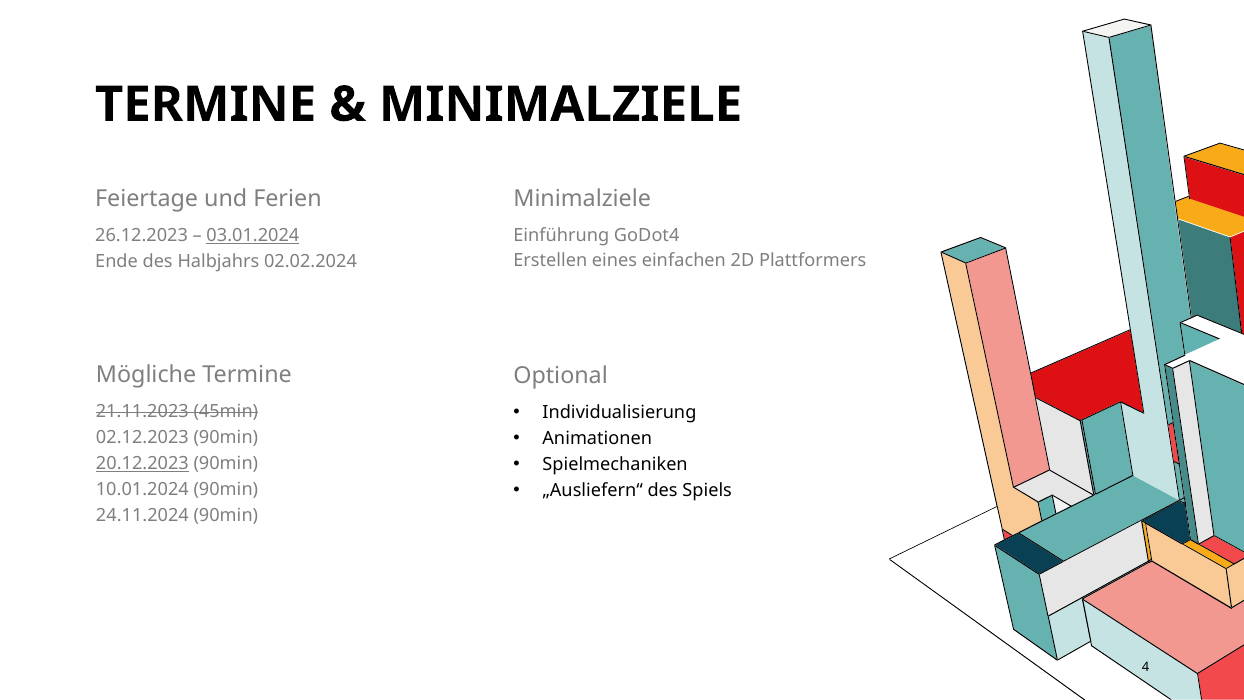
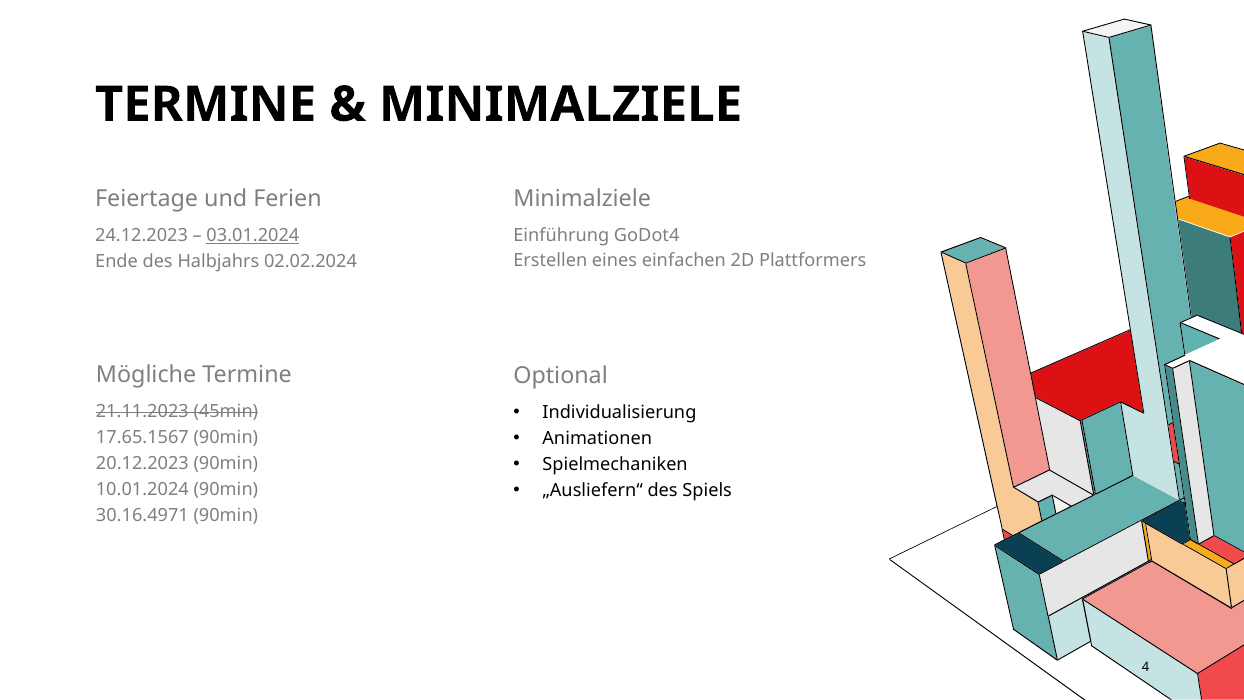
26.12.2023: 26.12.2023 -> 24.12.2023 (142, 235)
02.12.2023: 02.12.2023 -> 17.65.1567 (142, 437)
20.12.2023 underline: present -> none (142, 463)
24.11.2024: 24.11.2024 -> 30.16.4971 (142, 515)
